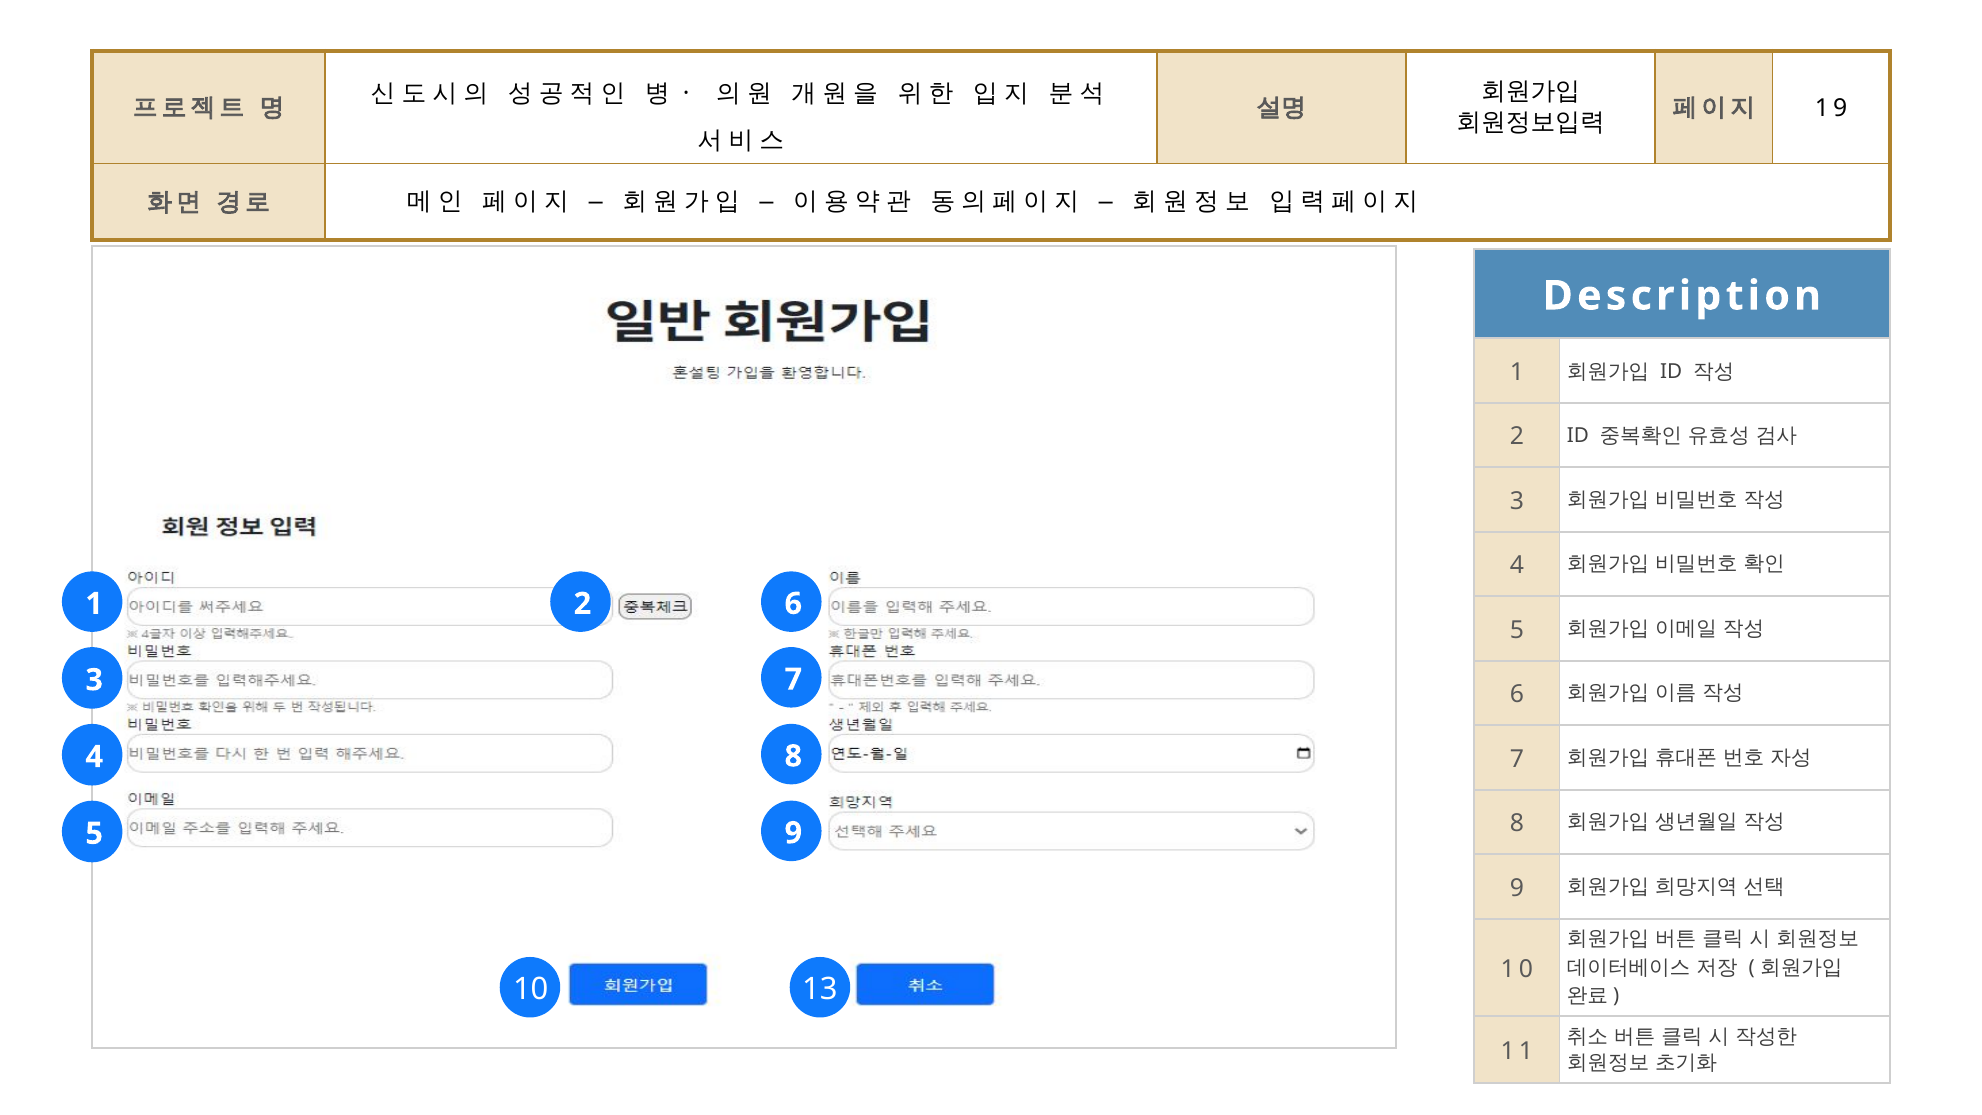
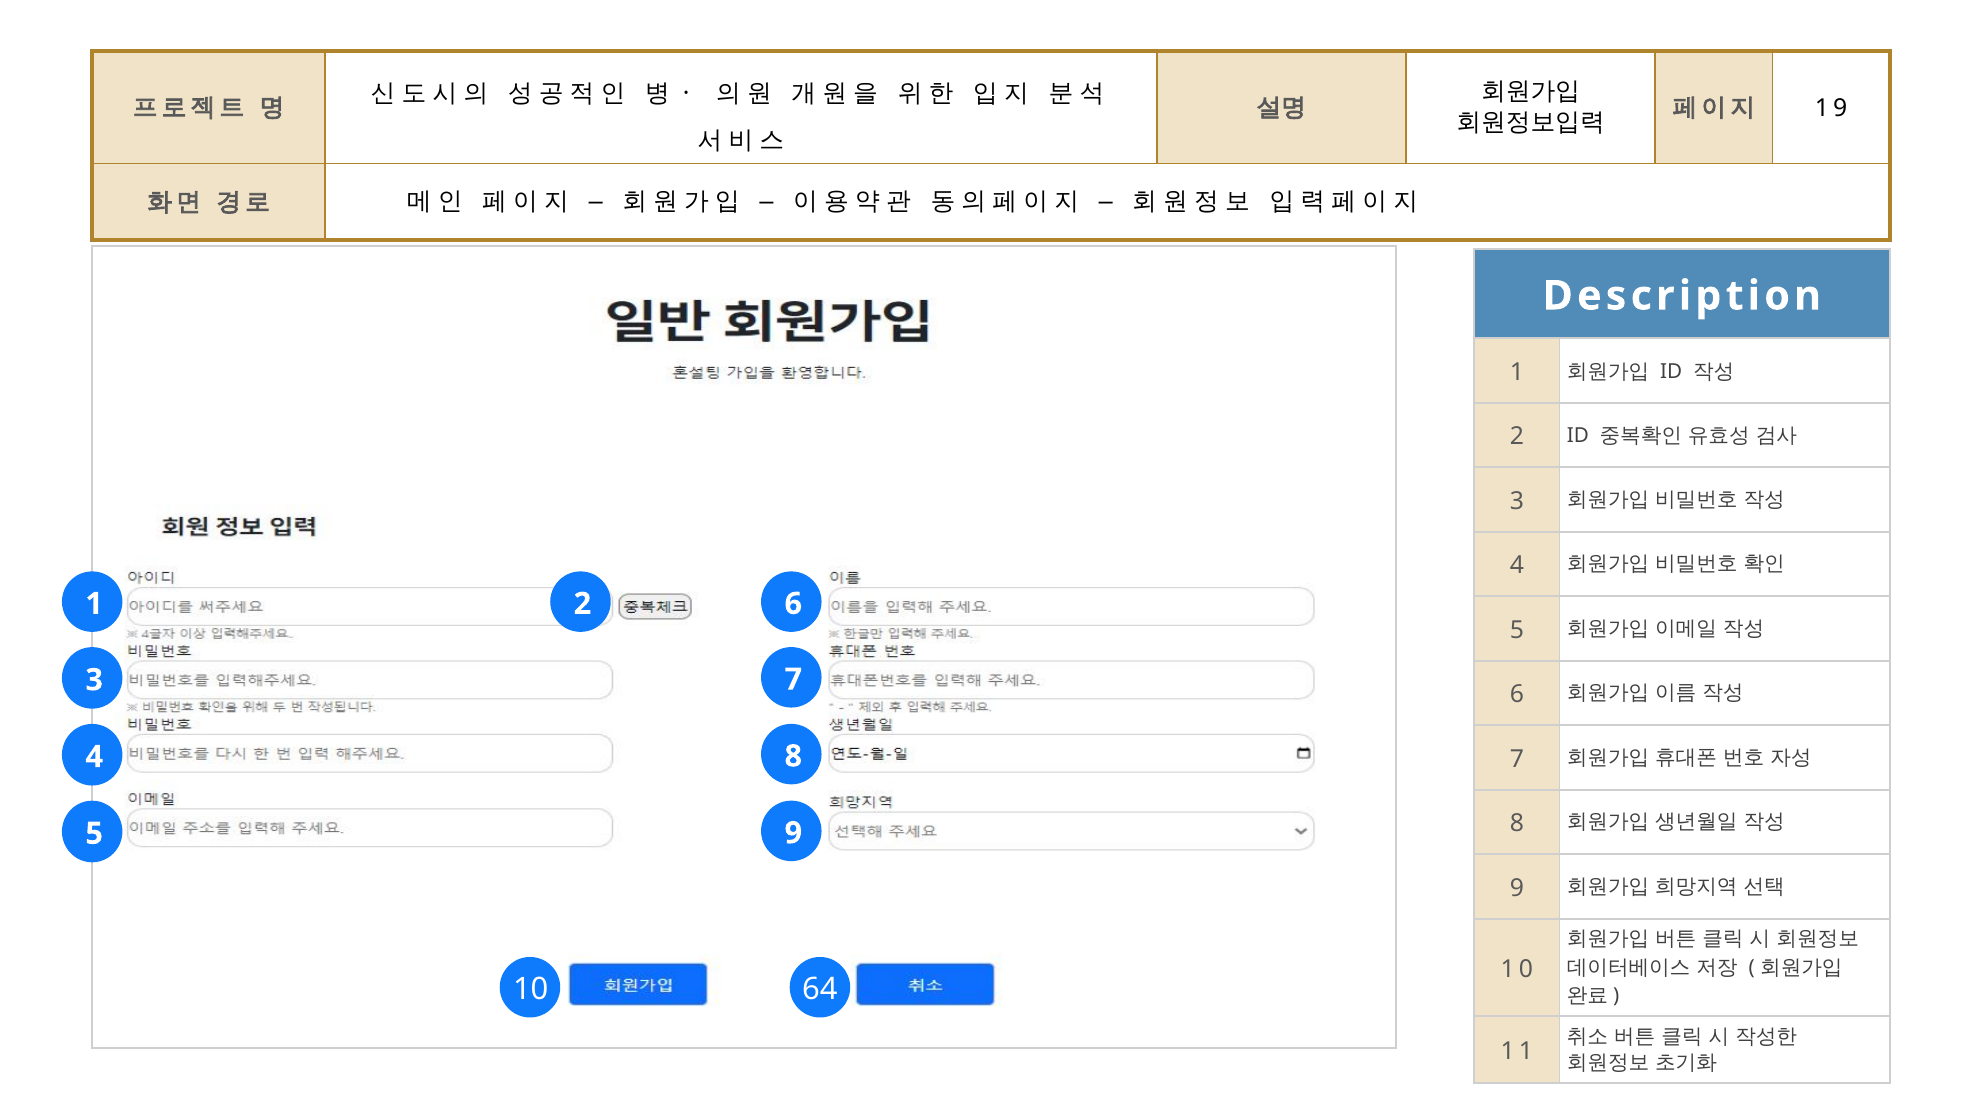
13: 13 -> 64 (820, 989)
